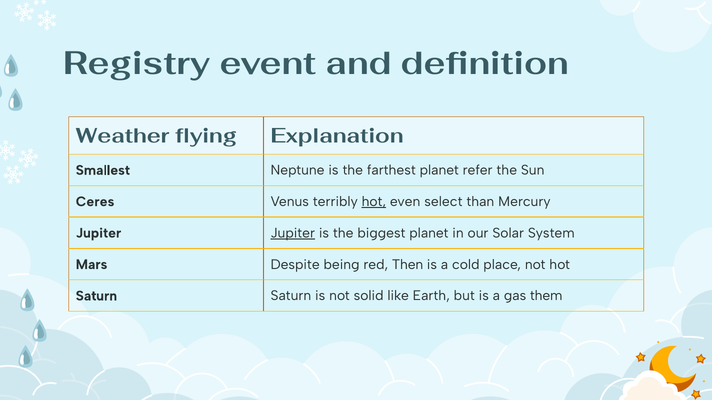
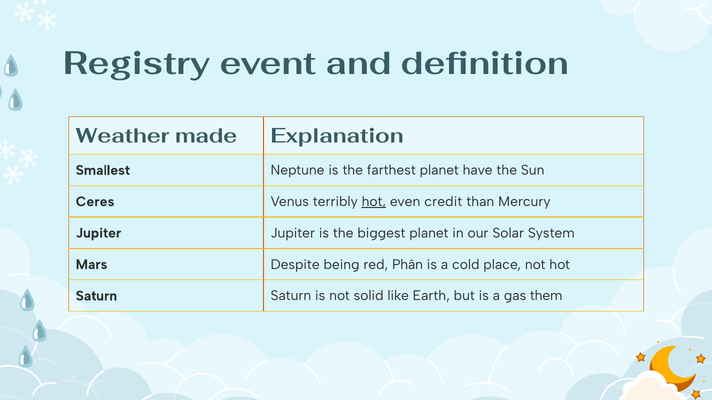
flying: flying -> made (206, 136)
refer: refer -> have (478, 170)
select: select -> credit (443, 202)
Jupiter underline: present -> none (293, 233)
Then: Then -> Phân (408, 265)
